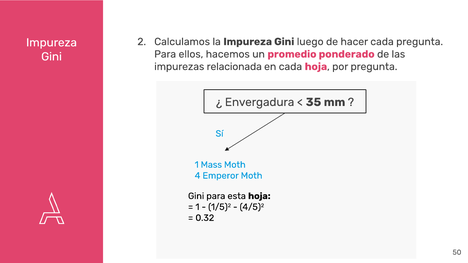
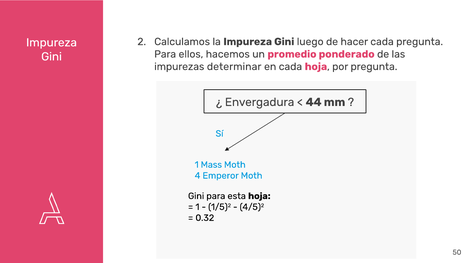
relacionada: relacionada -> determinar (234, 67)
35: 35 -> 44 (314, 102)
